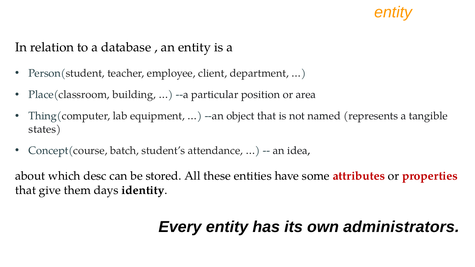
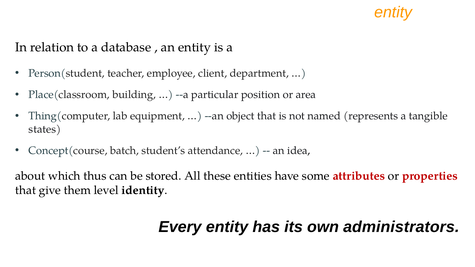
desc: desc -> thus (95, 176)
days: days -> level (106, 190)
